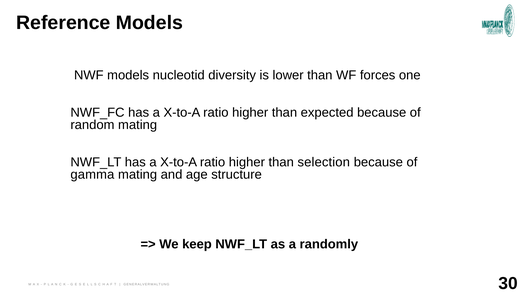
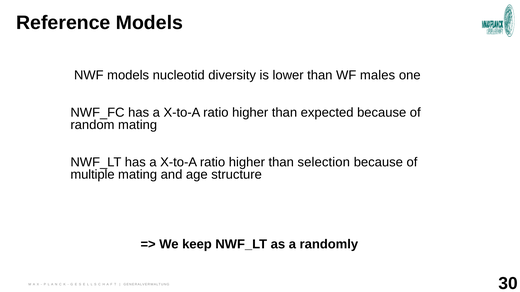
forces: forces -> males (378, 75)
gamma: gamma -> multiple (93, 175)
